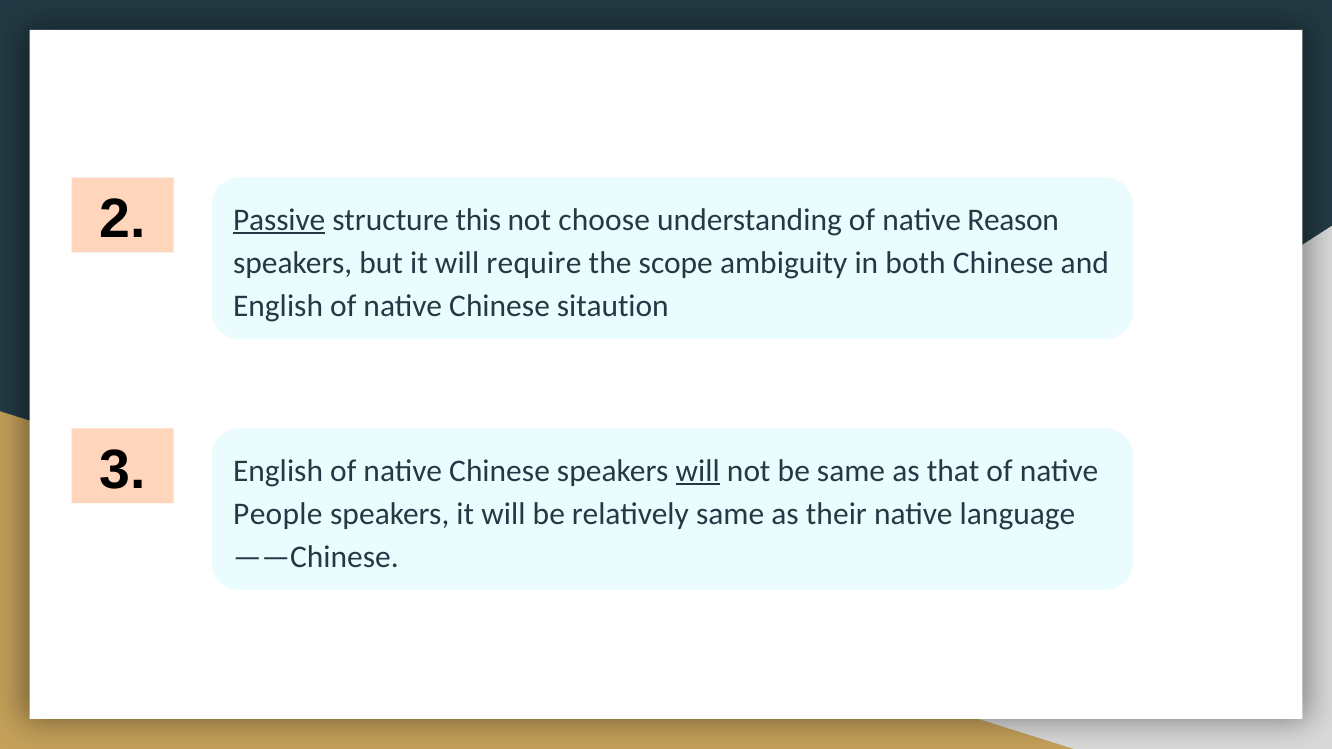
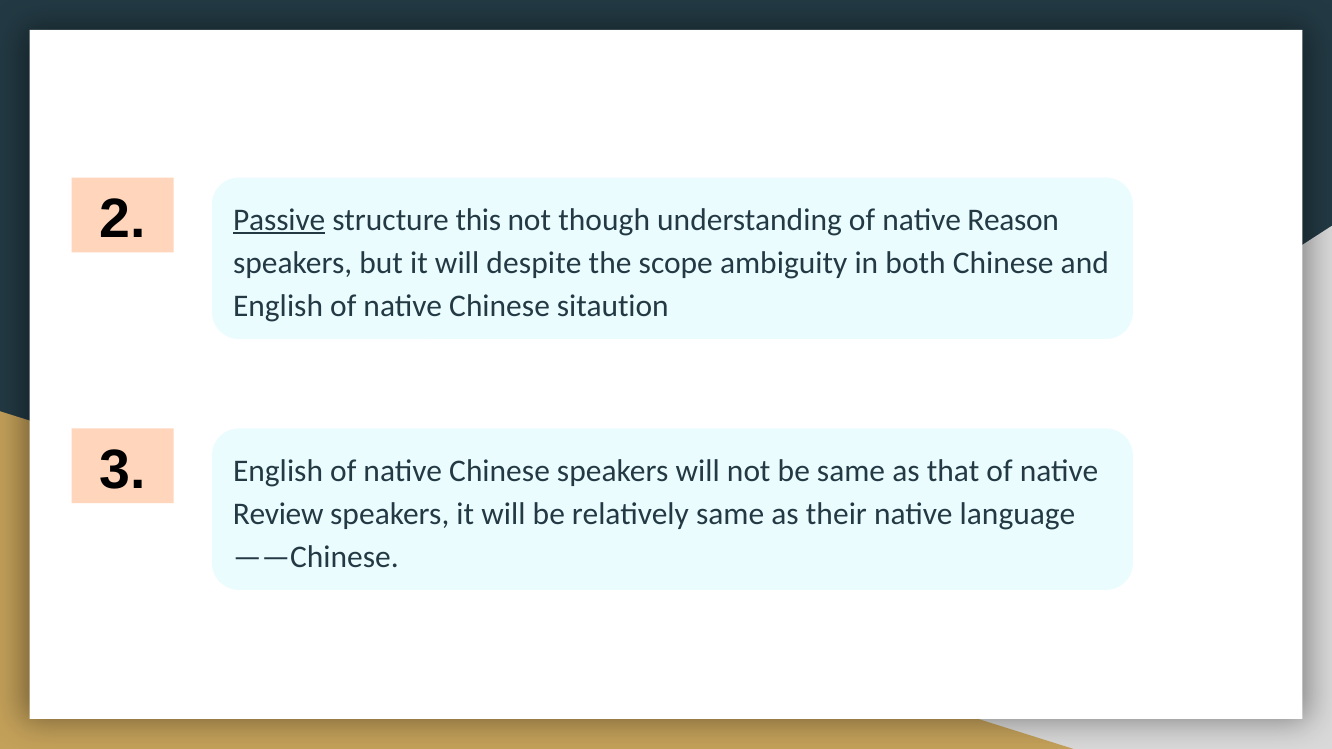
choose: choose -> though (604, 220)
require: require -> despite (534, 263)
will underline: present -> none (698, 471)
People: People -> Review (278, 514)
